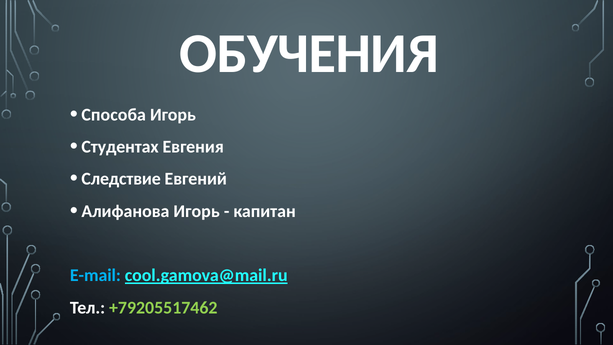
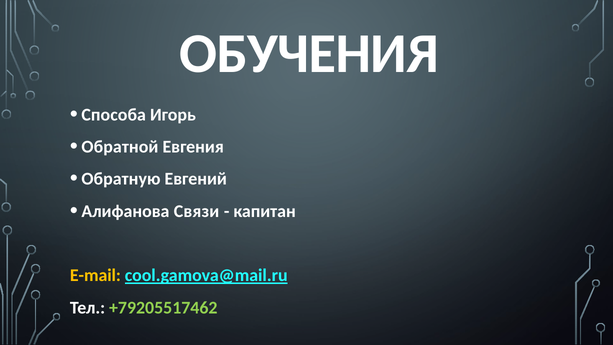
Студентах: Студентах -> Обратной (120, 147)
Следствие: Следствие -> Обратную (121, 179)
Алифанова Игорь: Игорь -> Связи (197, 211)
E-mail colour: light blue -> yellow (95, 275)
